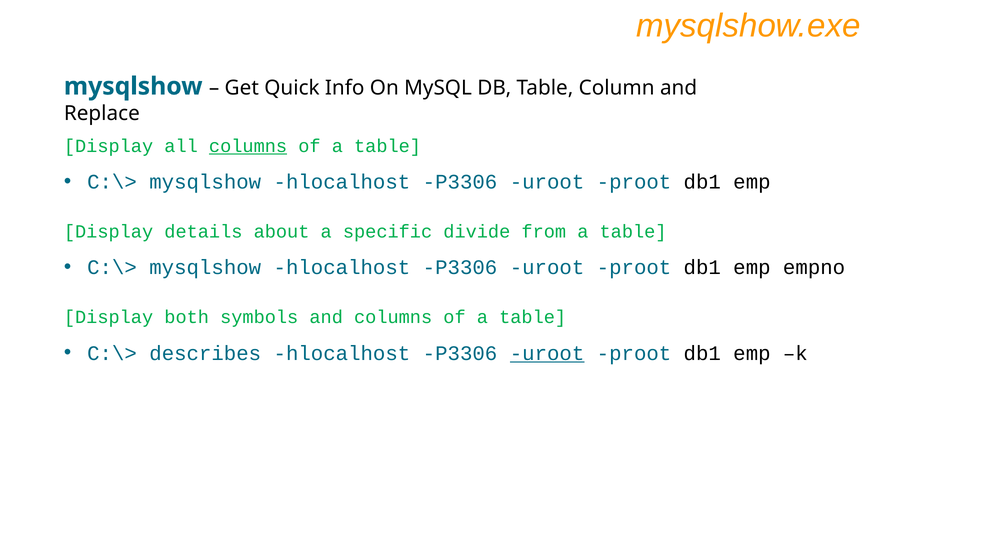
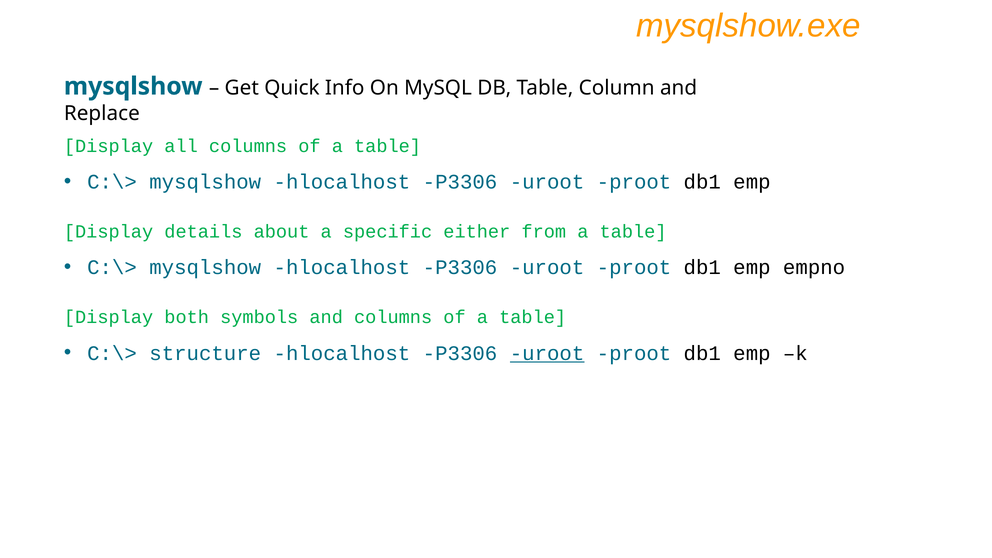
columns underline: present -> none (248, 146)
divide: divide -> either (477, 232)
describes: describes -> structure (205, 353)
